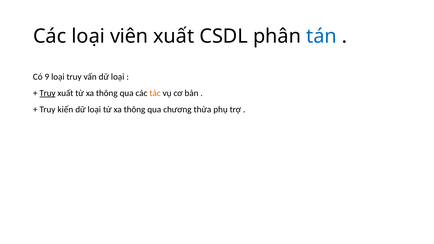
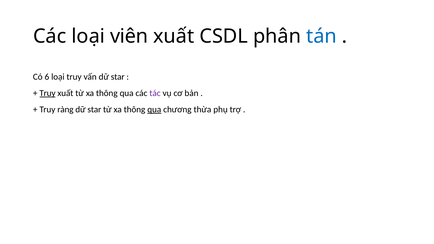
9: 9 -> 6 (47, 77)
vấn dữ loại: loại -> star (118, 77)
tác colour: orange -> purple (155, 93)
kiến: kiến -> ràng (65, 109)
loại: loại -> star (94, 109)
qua underline: none -> present (154, 109)
